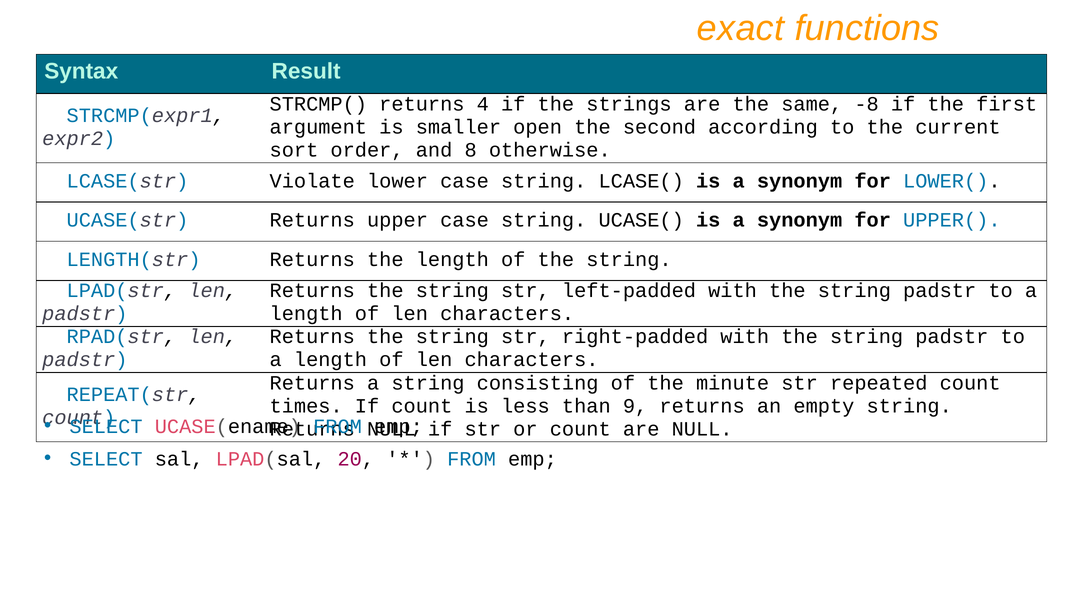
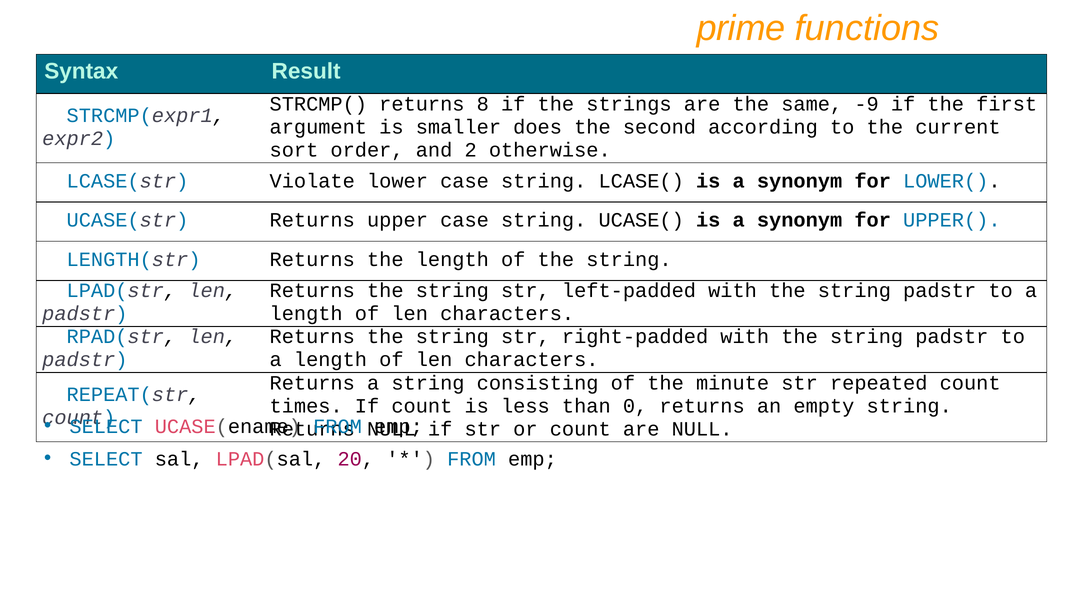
exact: exact -> prime (741, 28)
4: 4 -> 8 (483, 104)
-8: -8 -> -9 (867, 104)
open: open -> does (538, 127)
8: 8 -> 2 (471, 150)
9: 9 -> 0 (635, 406)
